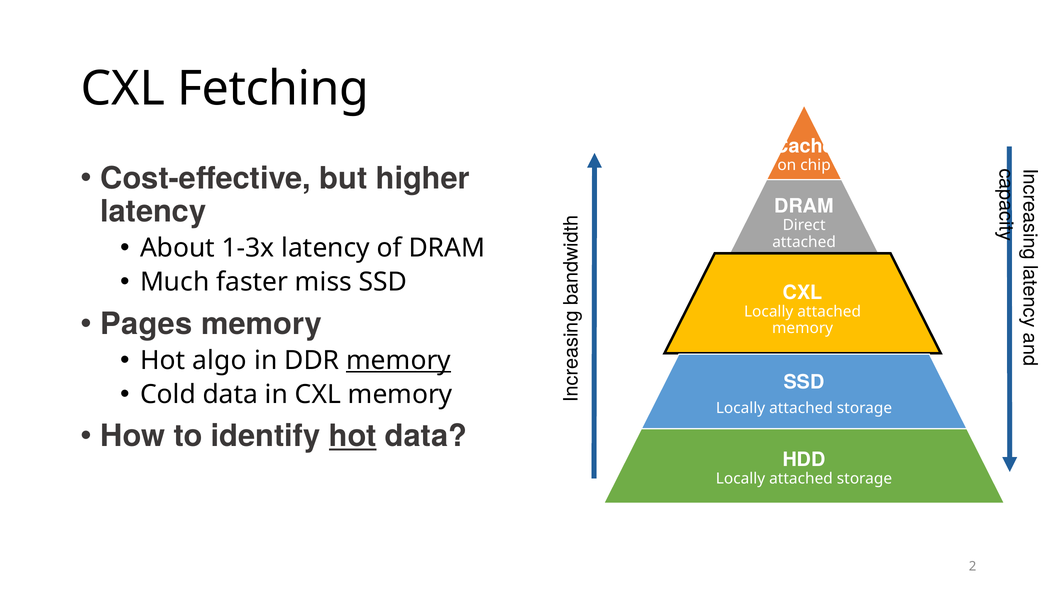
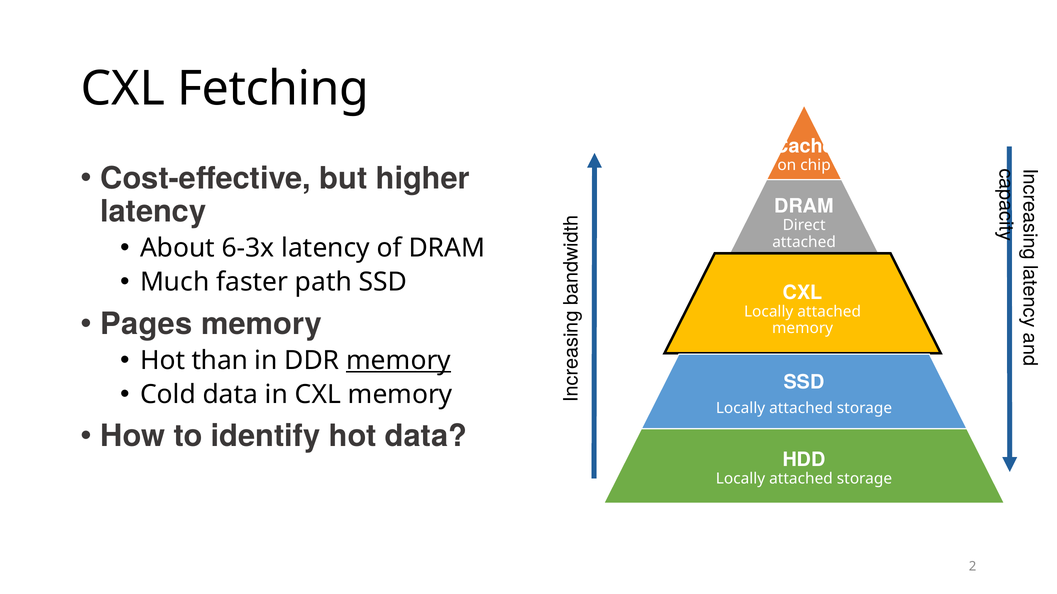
1-3x: 1-3x -> 6-3x (248, 248)
miss: miss -> path (323, 282)
algo: algo -> than (220, 361)
hot underline: present -> none (353, 437)
